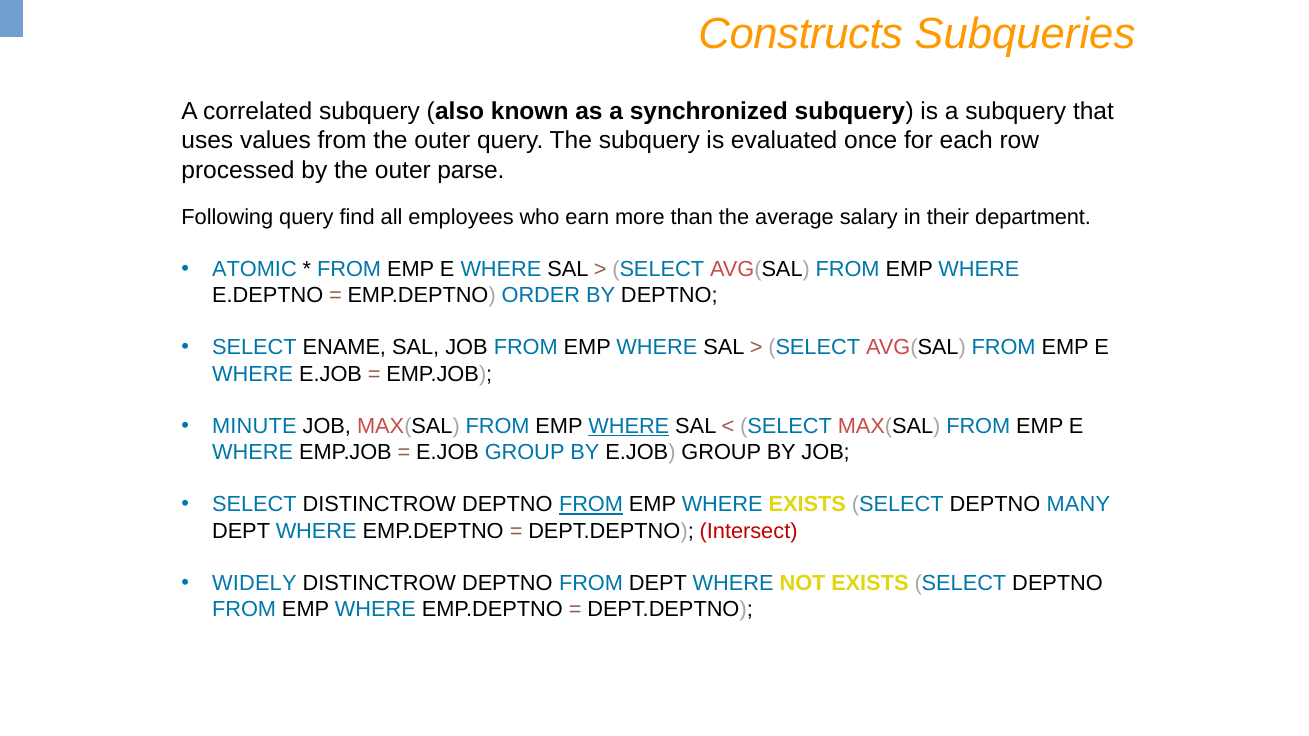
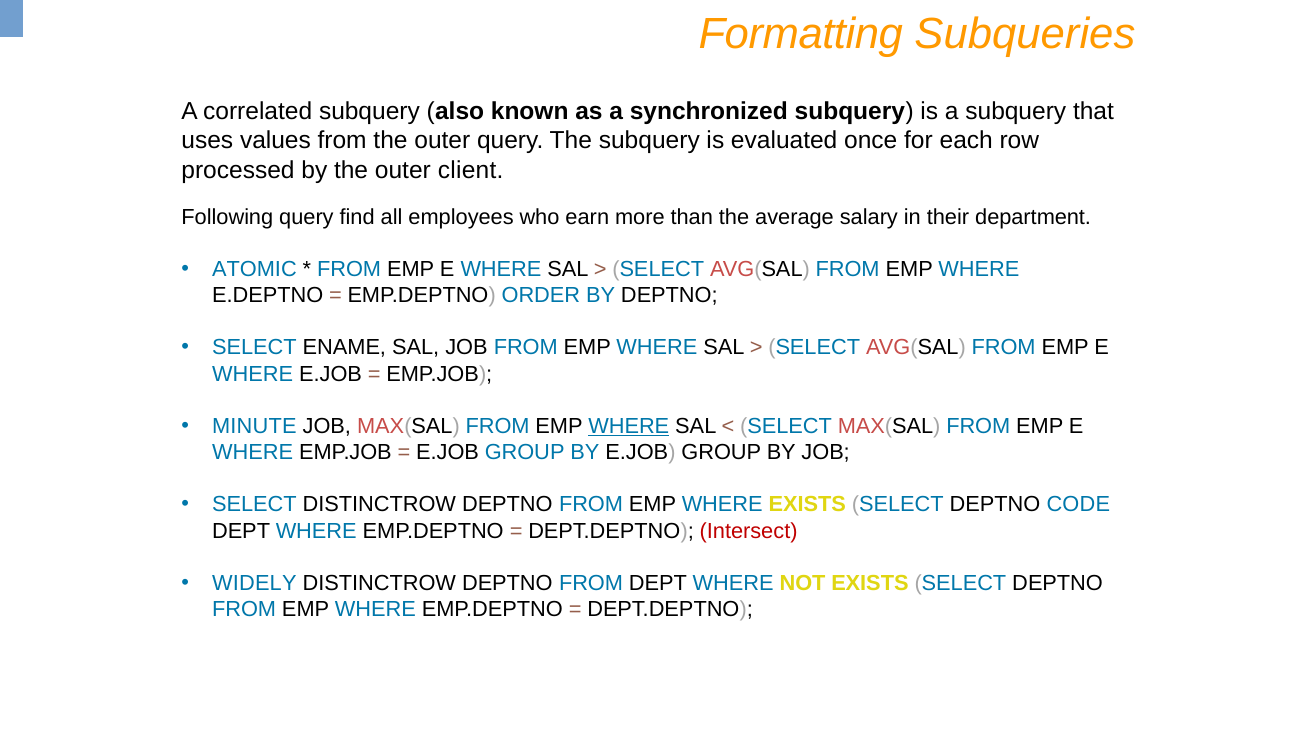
Constructs: Constructs -> Formatting (801, 34)
parse: parse -> client (471, 170)
FROM underline: present -> none (591, 505)
MANY: MANY -> CODE (1078, 505)
